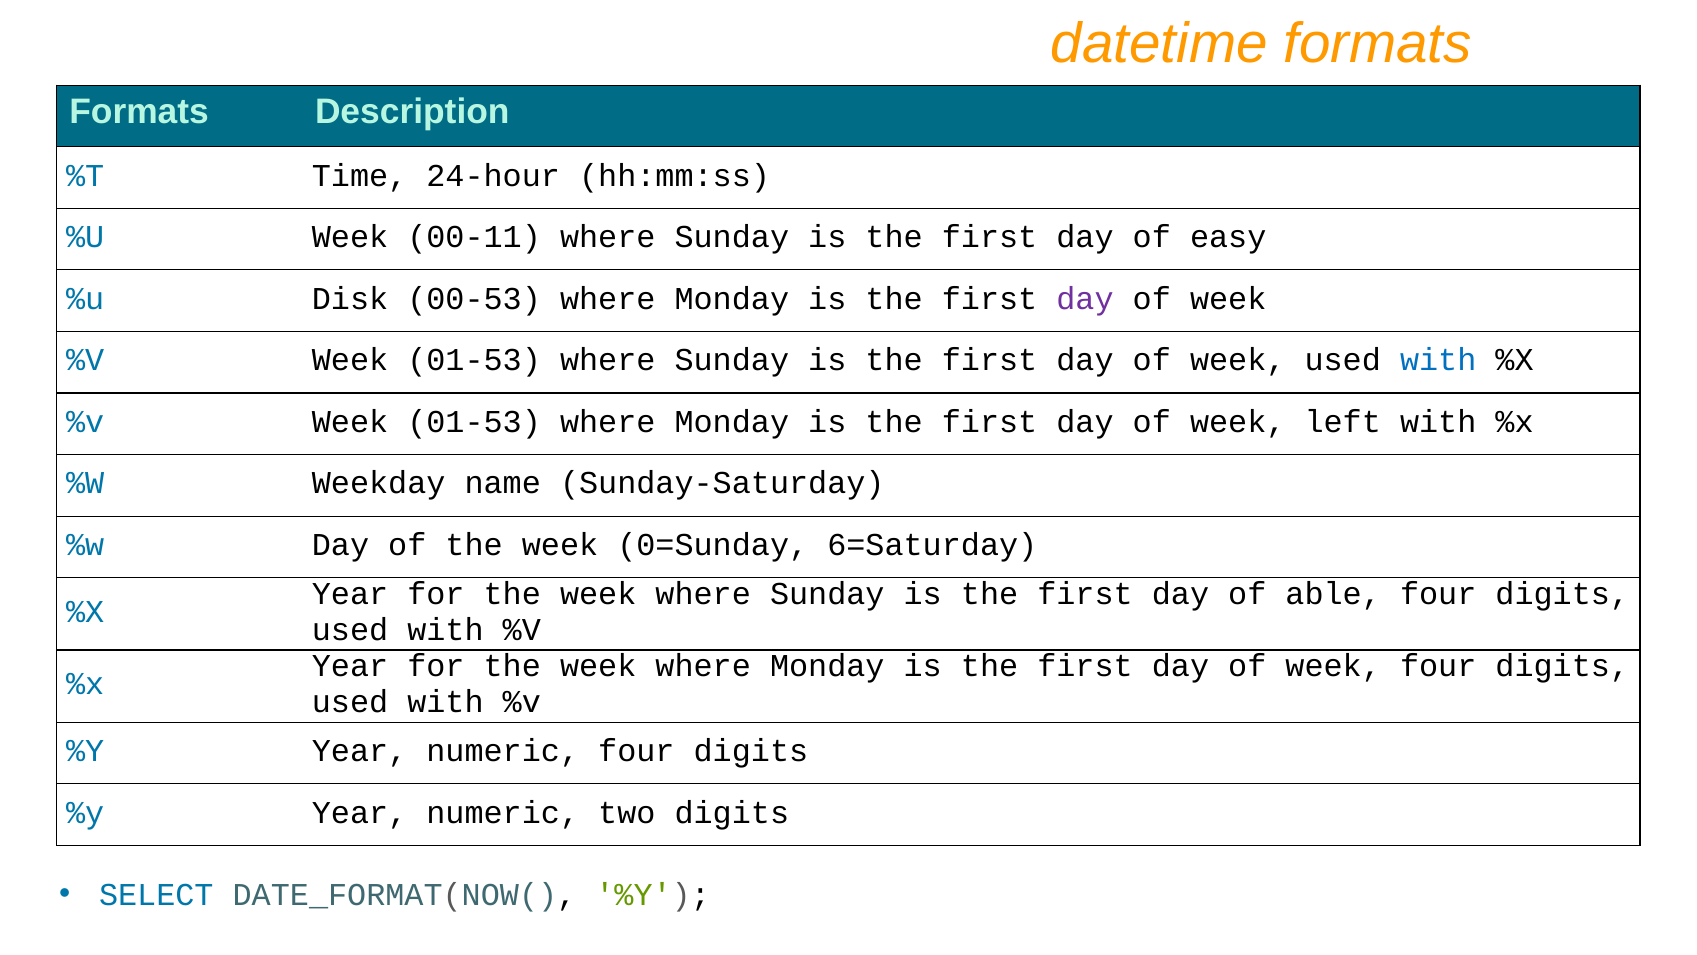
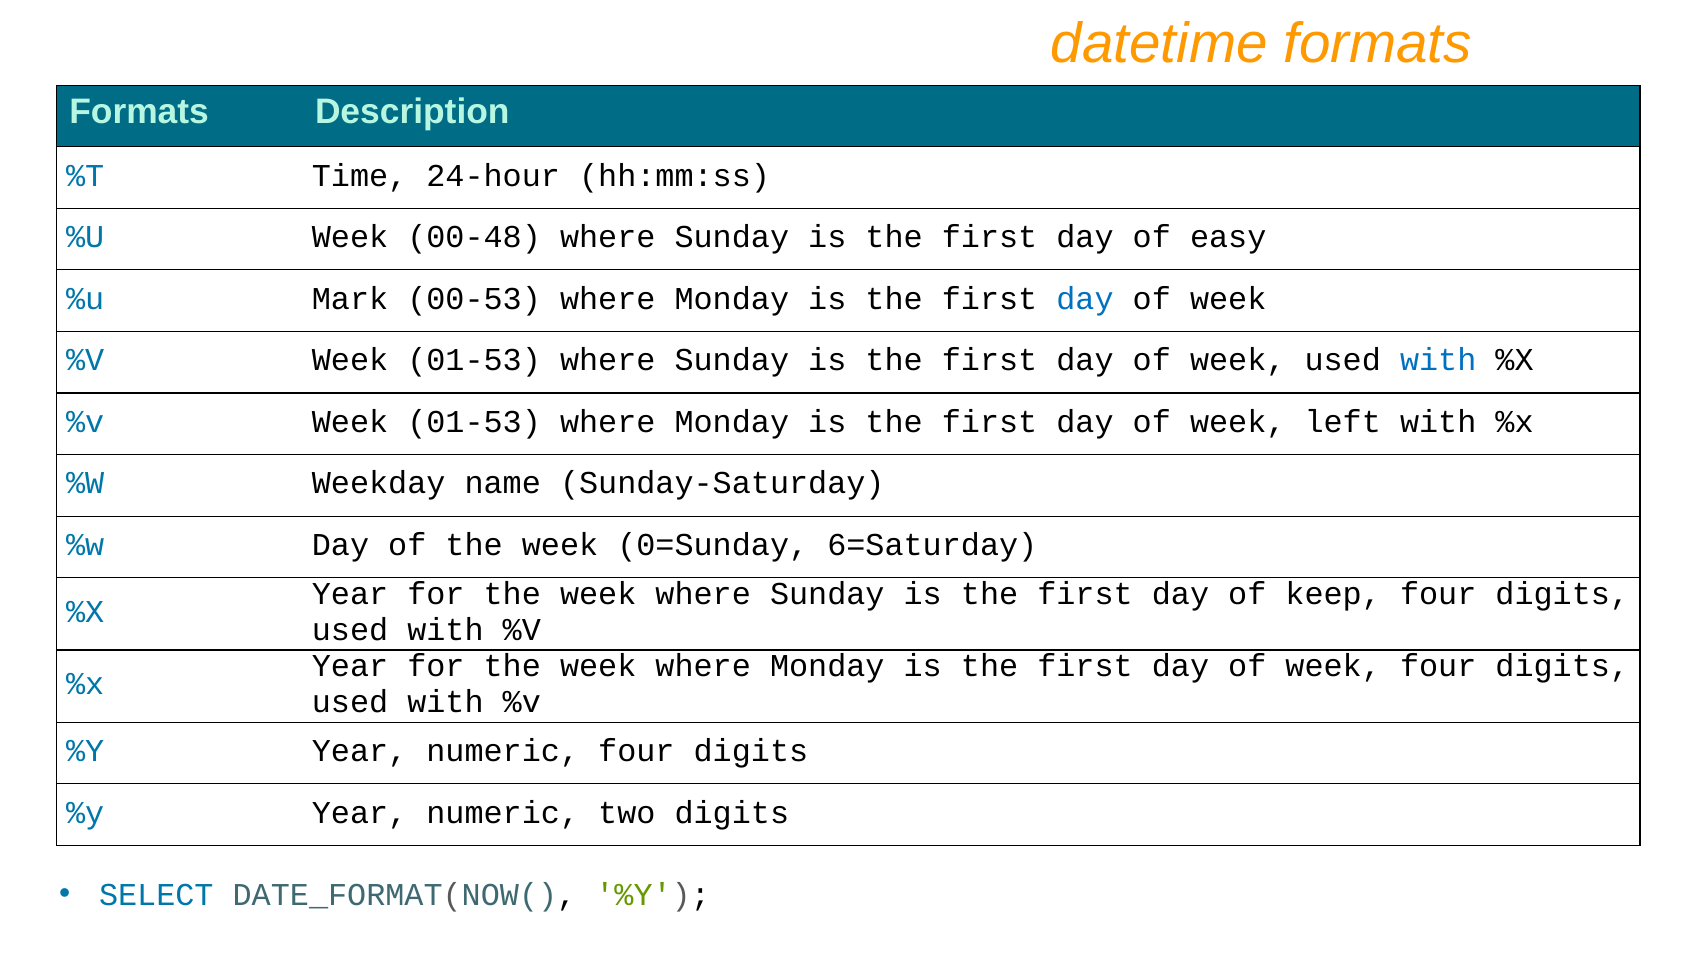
00-11: 00-11 -> 00-48 (474, 237)
Disk: Disk -> Mark (350, 299)
day colour: purple -> blue (1085, 299)
able: able -> keep (1333, 593)
